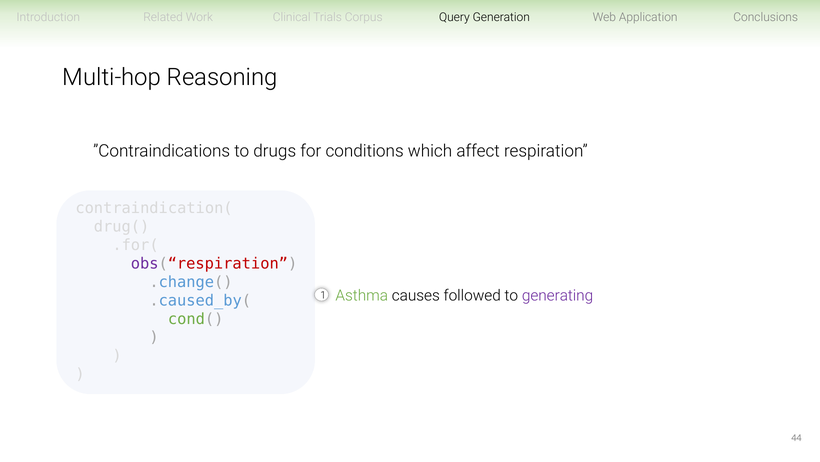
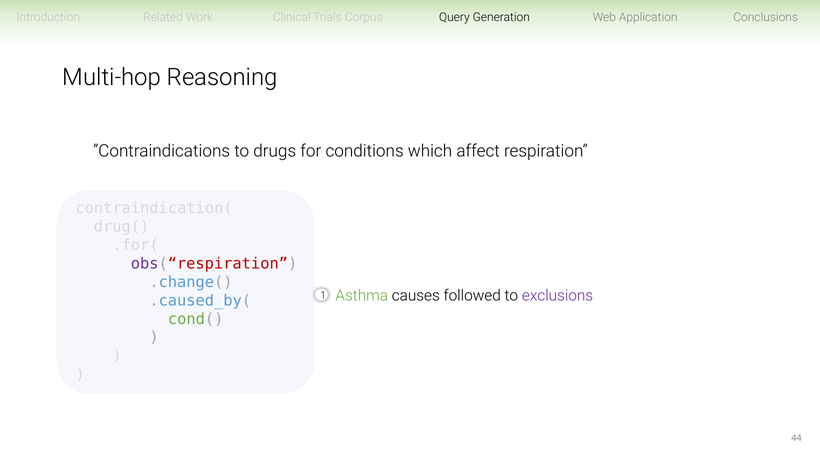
generating: generating -> exclusions (558, 295)
